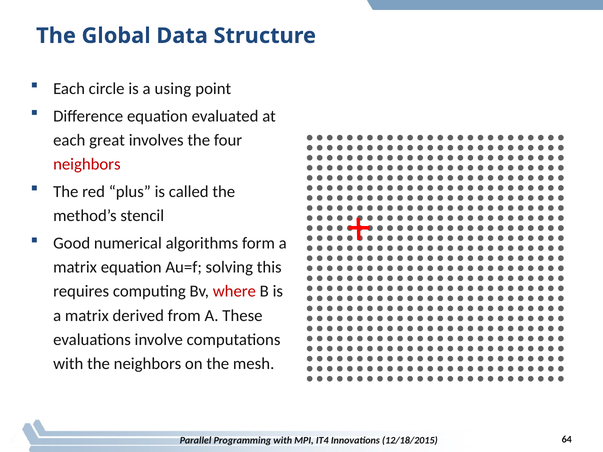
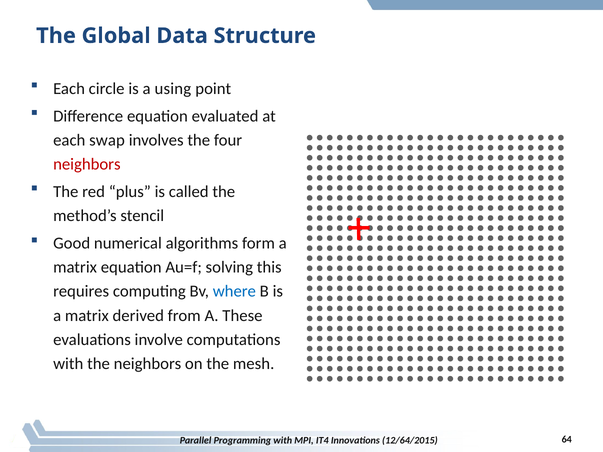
great: great -> swap (107, 140)
where colour: red -> blue (234, 292)
12/18/2015: 12/18/2015 -> 12/64/2015 (410, 441)
